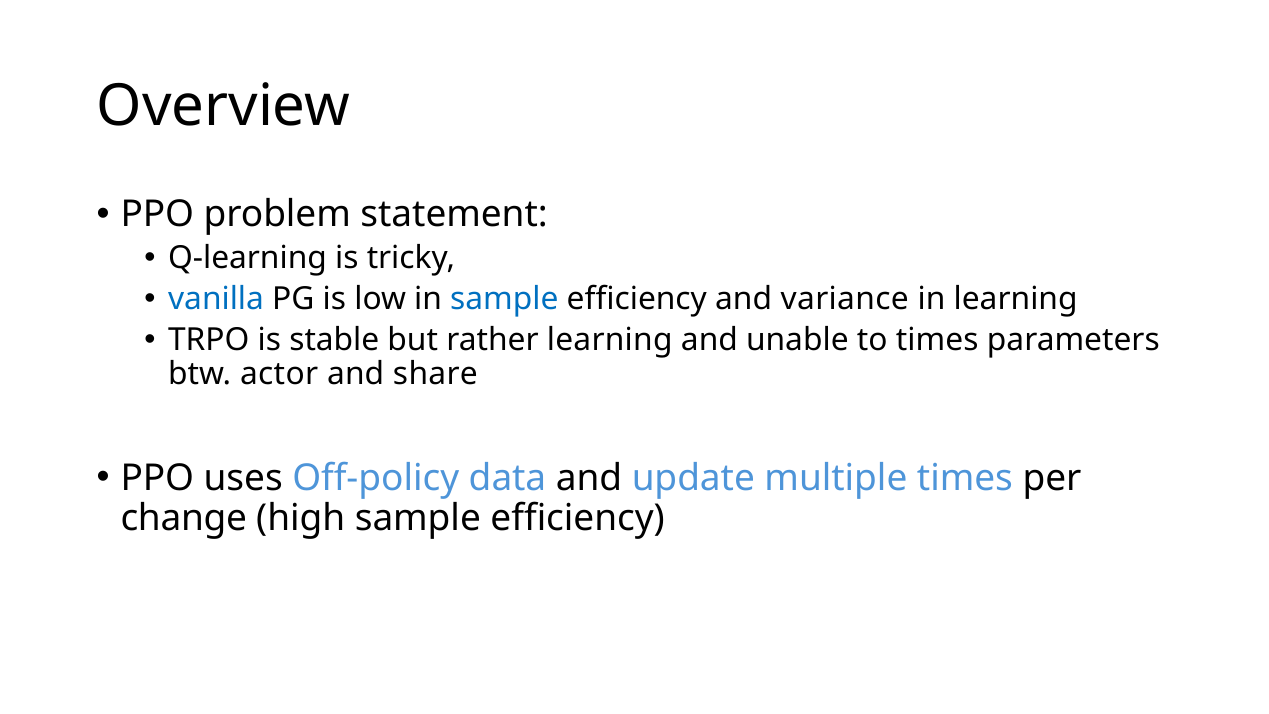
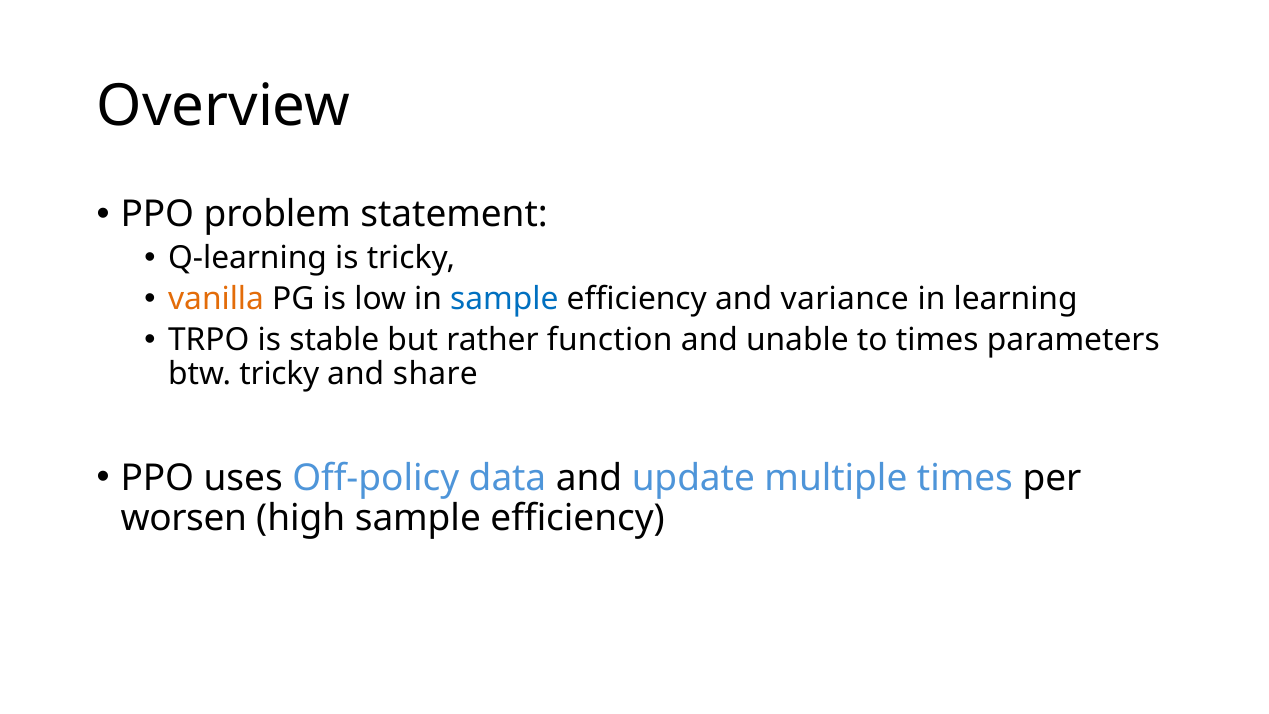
vanilla colour: blue -> orange (216, 299)
rather learning: learning -> function (610, 340)
btw actor: actor -> tricky (279, 374)
change: change -> worsen (184, 518)
